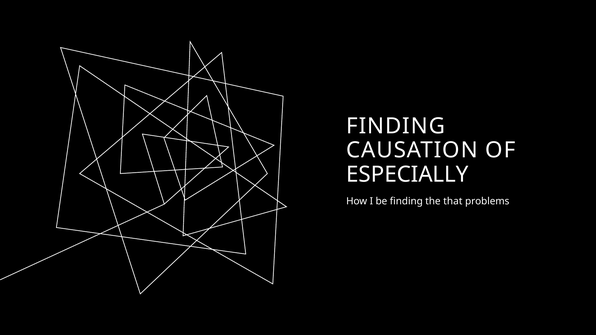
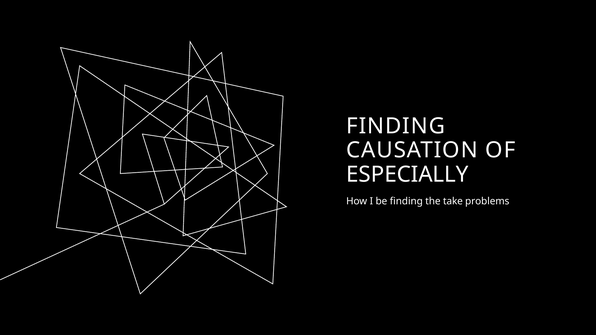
that: that -> take (453, 201)
